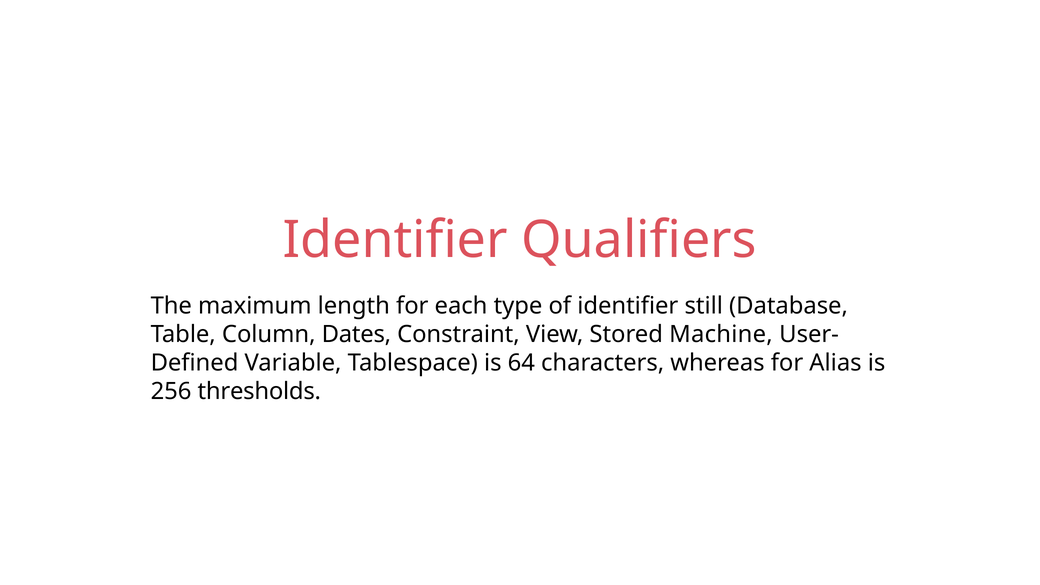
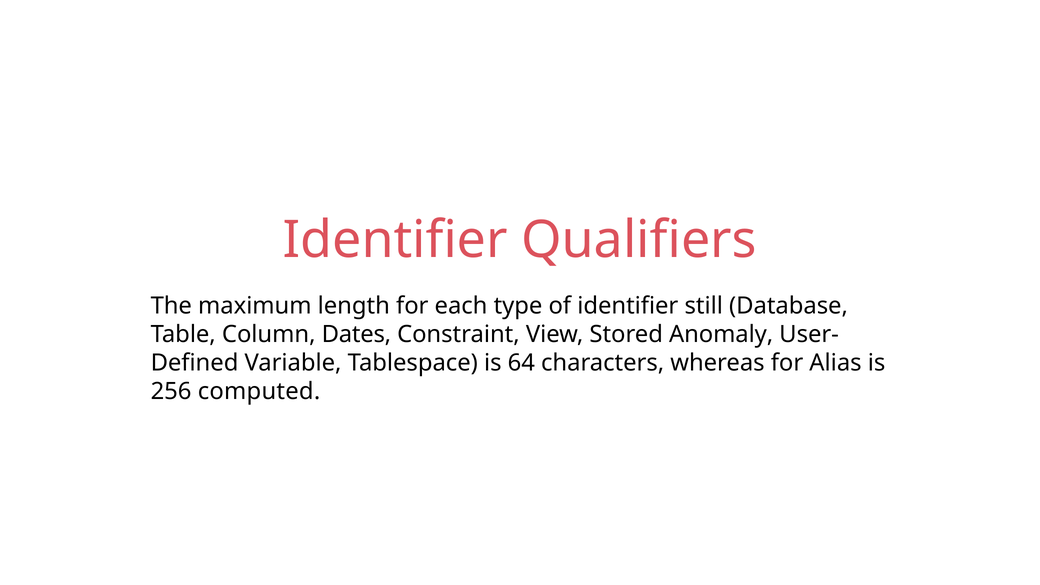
Machine: Machine -> Anomaly (721, 334)
thresholds: thresholds -> computed (259, 392)
